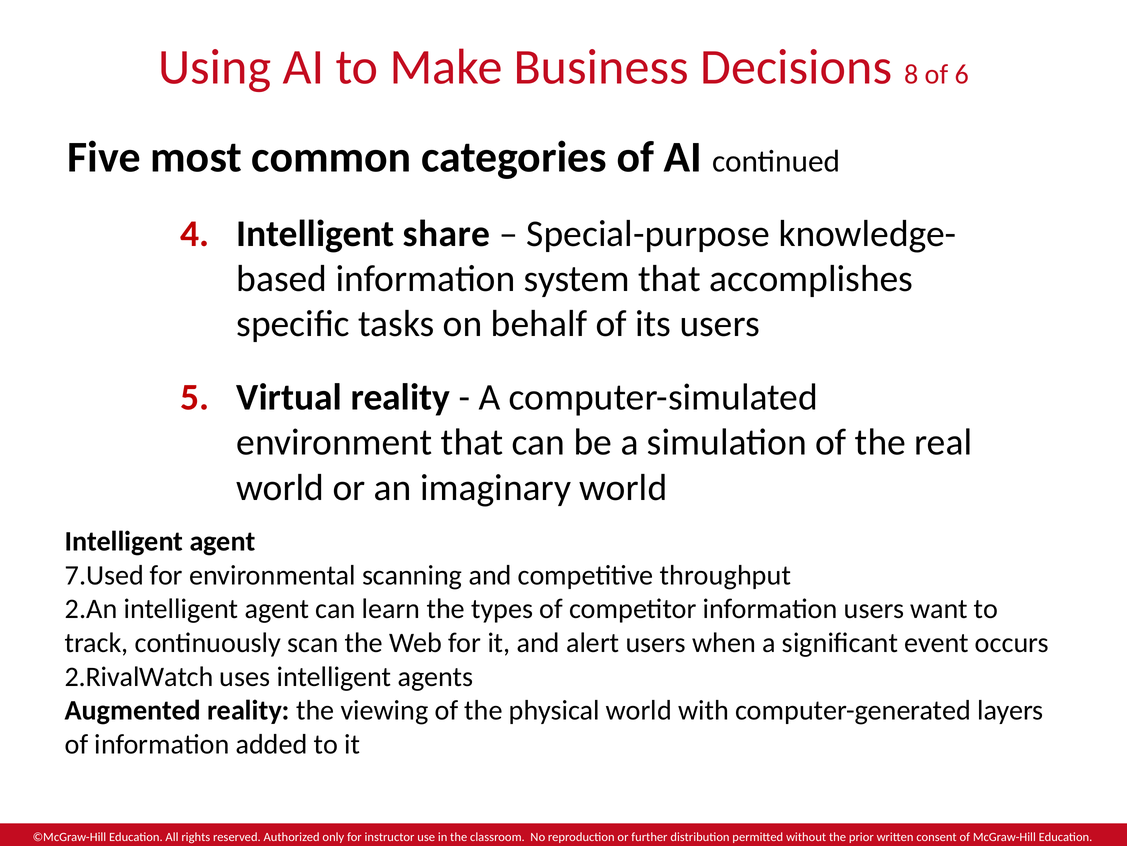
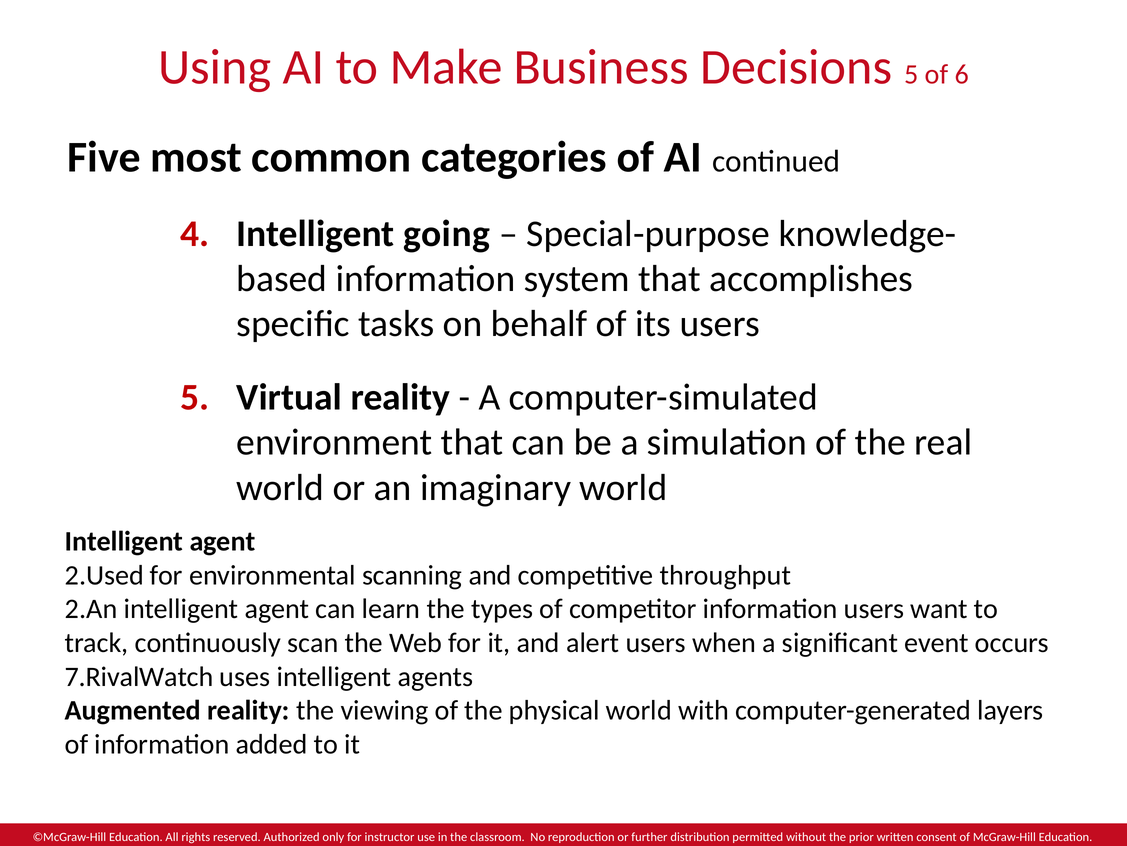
Decisions 8: 8 -> 5 (911, 75)
share: share -> going (447, 234)
7.Used: 7.Used -> 2.Used (104, 575)
2.RivalWatch: 2.RivalWatch -> 7.RivalWatch (139, 676)
